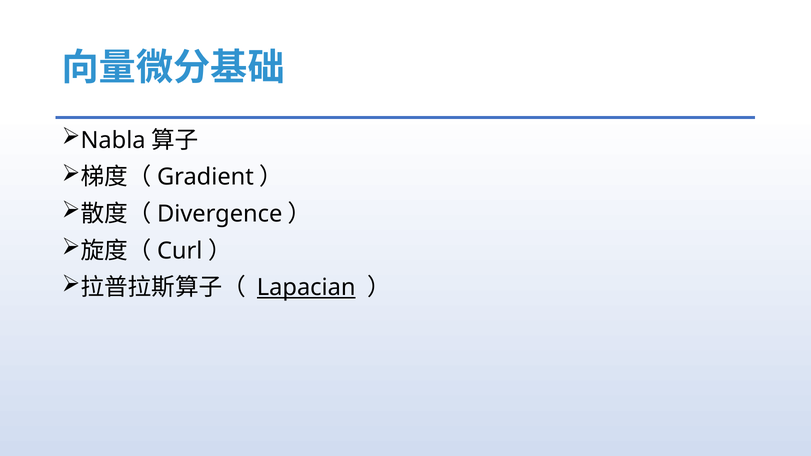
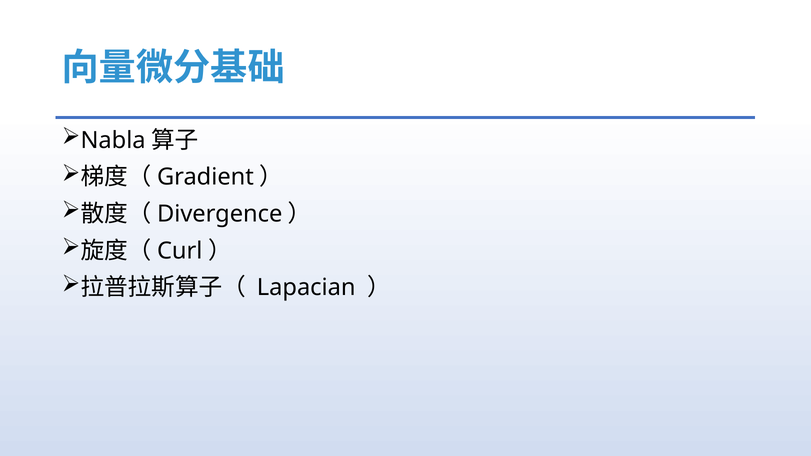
Lapacian underline: present -> none (306, 288)
